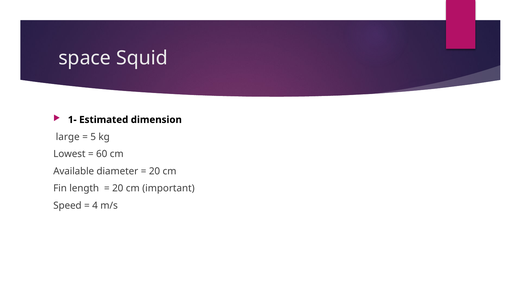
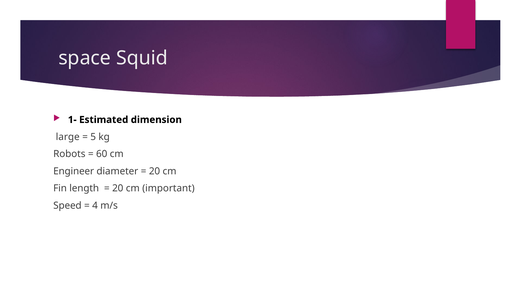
Lowest: Lowest -> Robots (69, 154)
Available: Available -> Engineer (74, 171)
